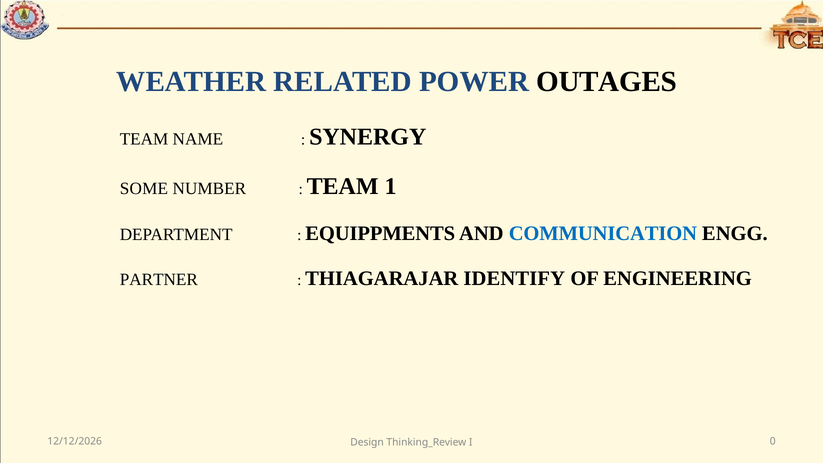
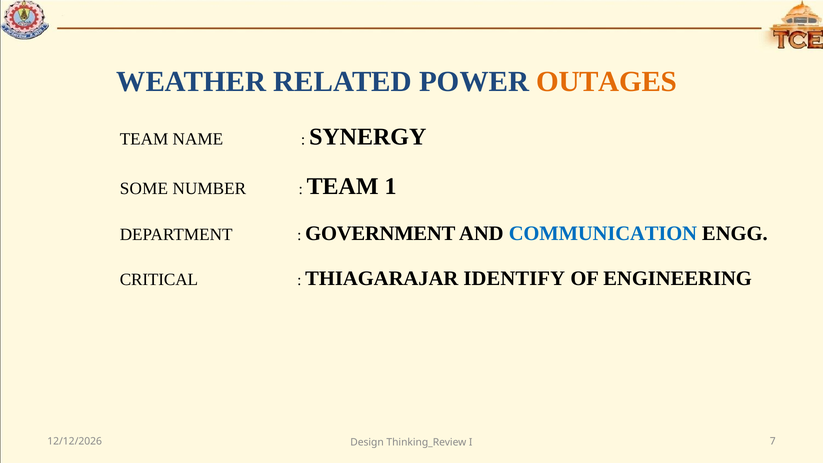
OUTAGES colour: black -> orange (607, 82)
EQUIPPMENTS: EQUIPPMENTS -> GOVERNMENT (380, 233)
PARTNER: PARTNER -> CRITICAL (159, 280)
0: 0 -> 7 (773, 441)
